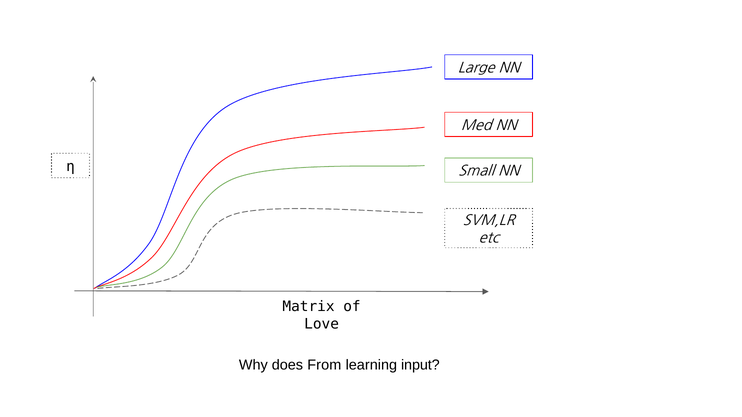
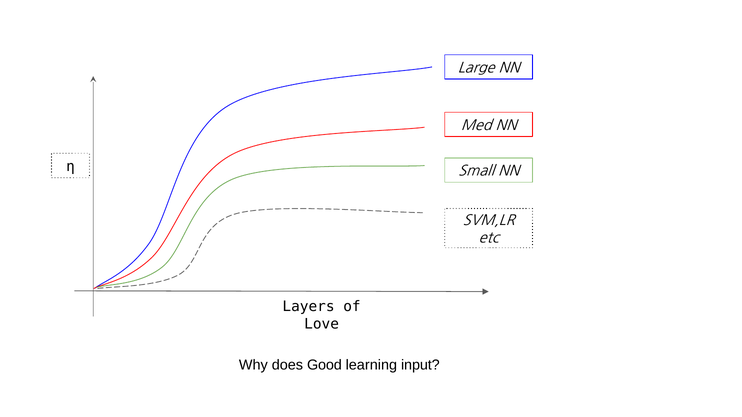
Matrix: Matrix -> Layers (309, 307)
From: From -> Good (324, 365)
